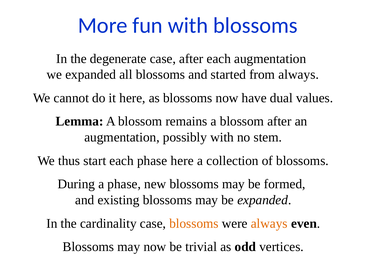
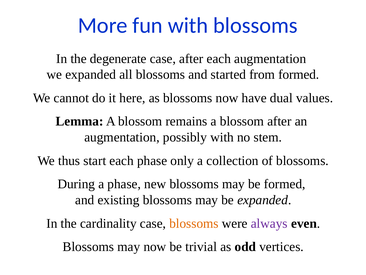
from always: always -> formed (299, 74)
phase here: here -> only (182, 160)
always colour: orange -> purple (269, 223)
